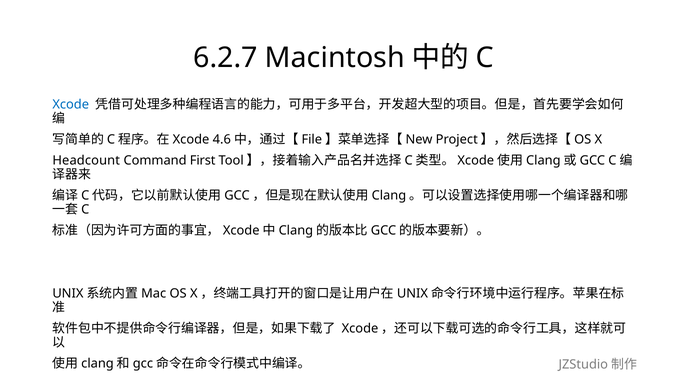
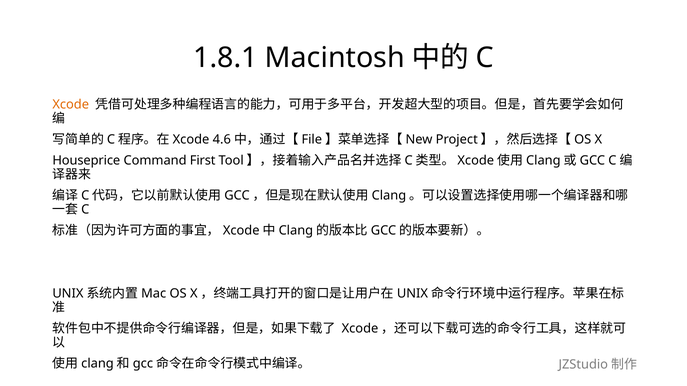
6.2.7: 6.2.7 -> 1.8.1 (225, 58)
Xcode colour: blue -> orange (71, 105)
Headcount: Headcount -> Houseprice (86, 161)
